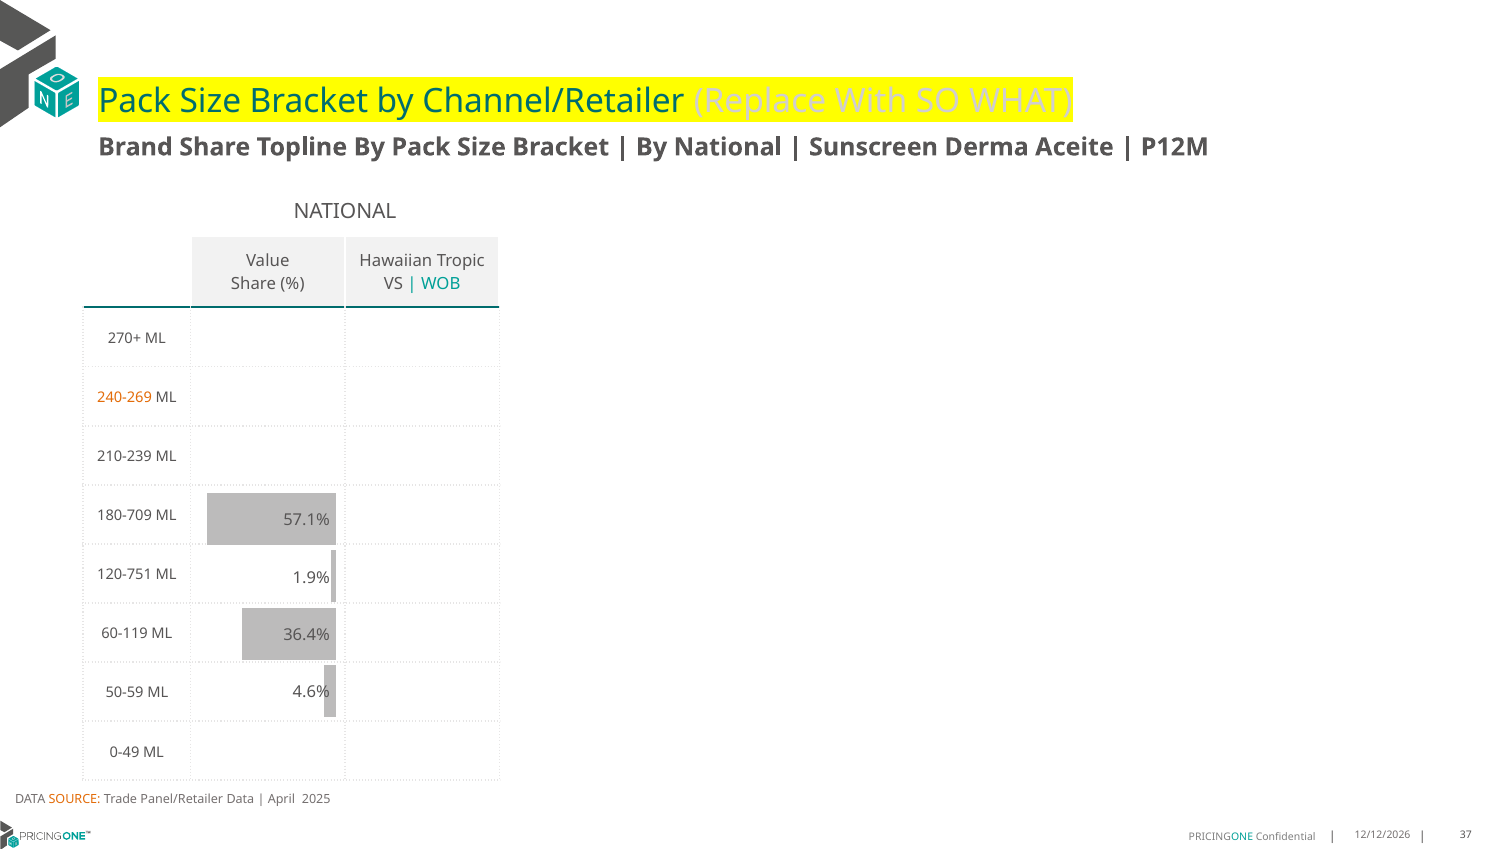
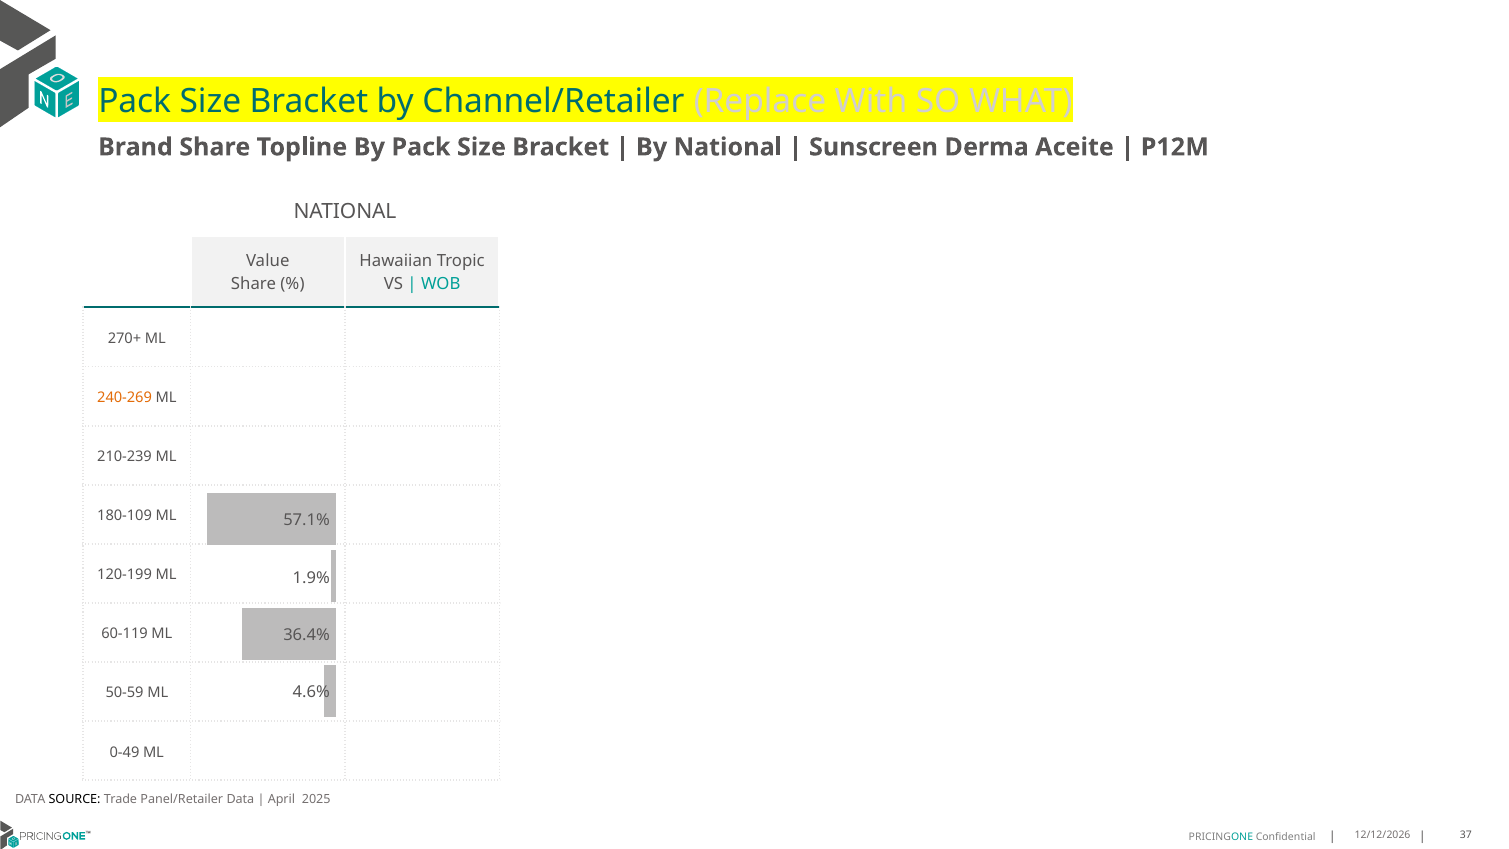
180-709: 180-709 -> 180-109 (125, 516)
120-751: 120-751 -> 120-199 (125, 575)
SOURCE colour: orange -> black (75, 799)
